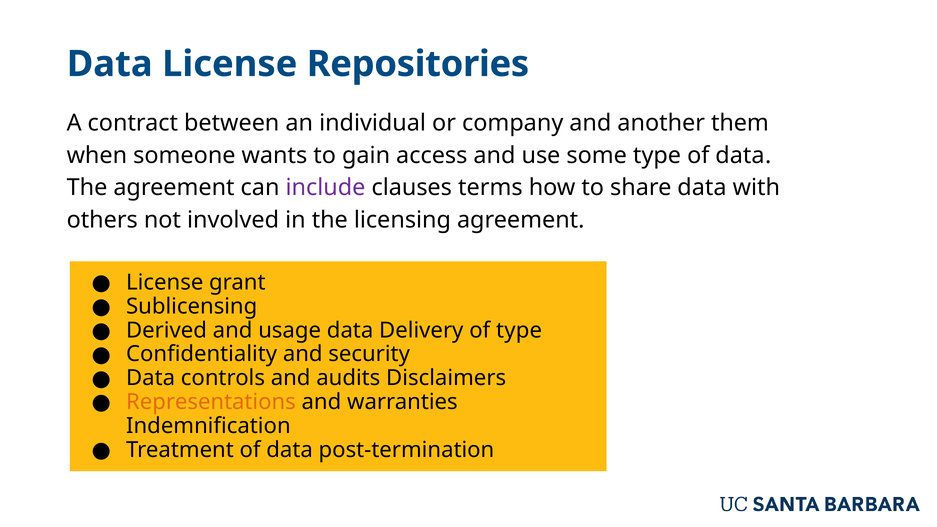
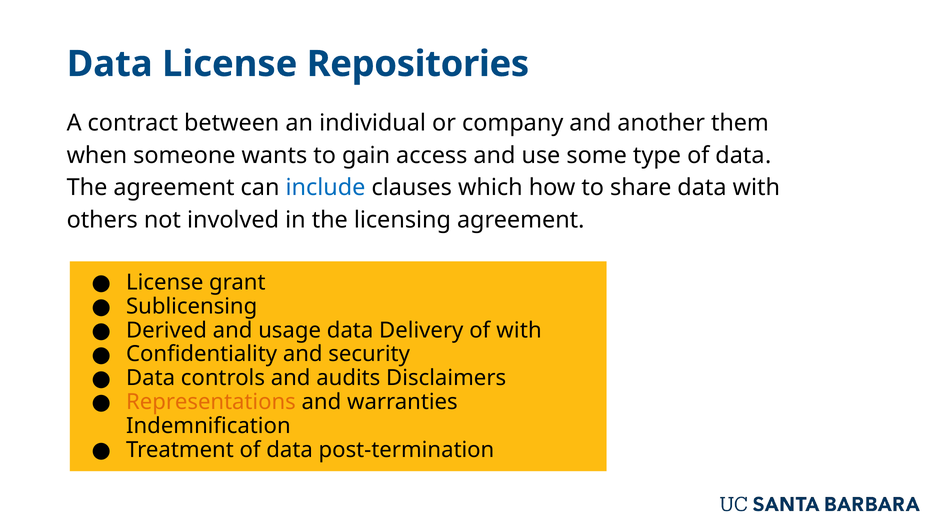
include colour: purple -> blue (325, 188)
terms: terms -> which (490, 188)
of type: type -> with (519, 330)
